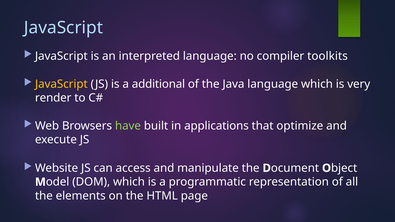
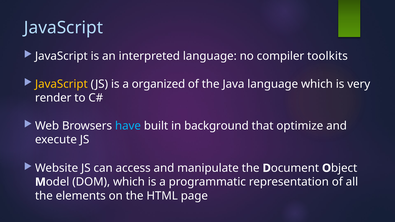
additional: additional -> organized (158, 84)
have colour: light green -> light blue (128, 126)
applications: applications -> background (216, 126)
